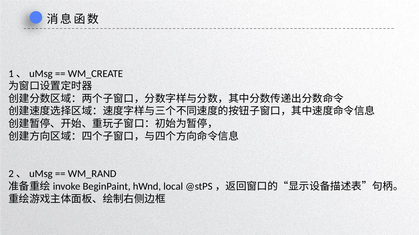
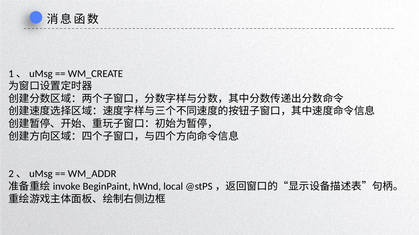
WM_RAND: WM_RAND -> WM_ADDR (92, 174)
